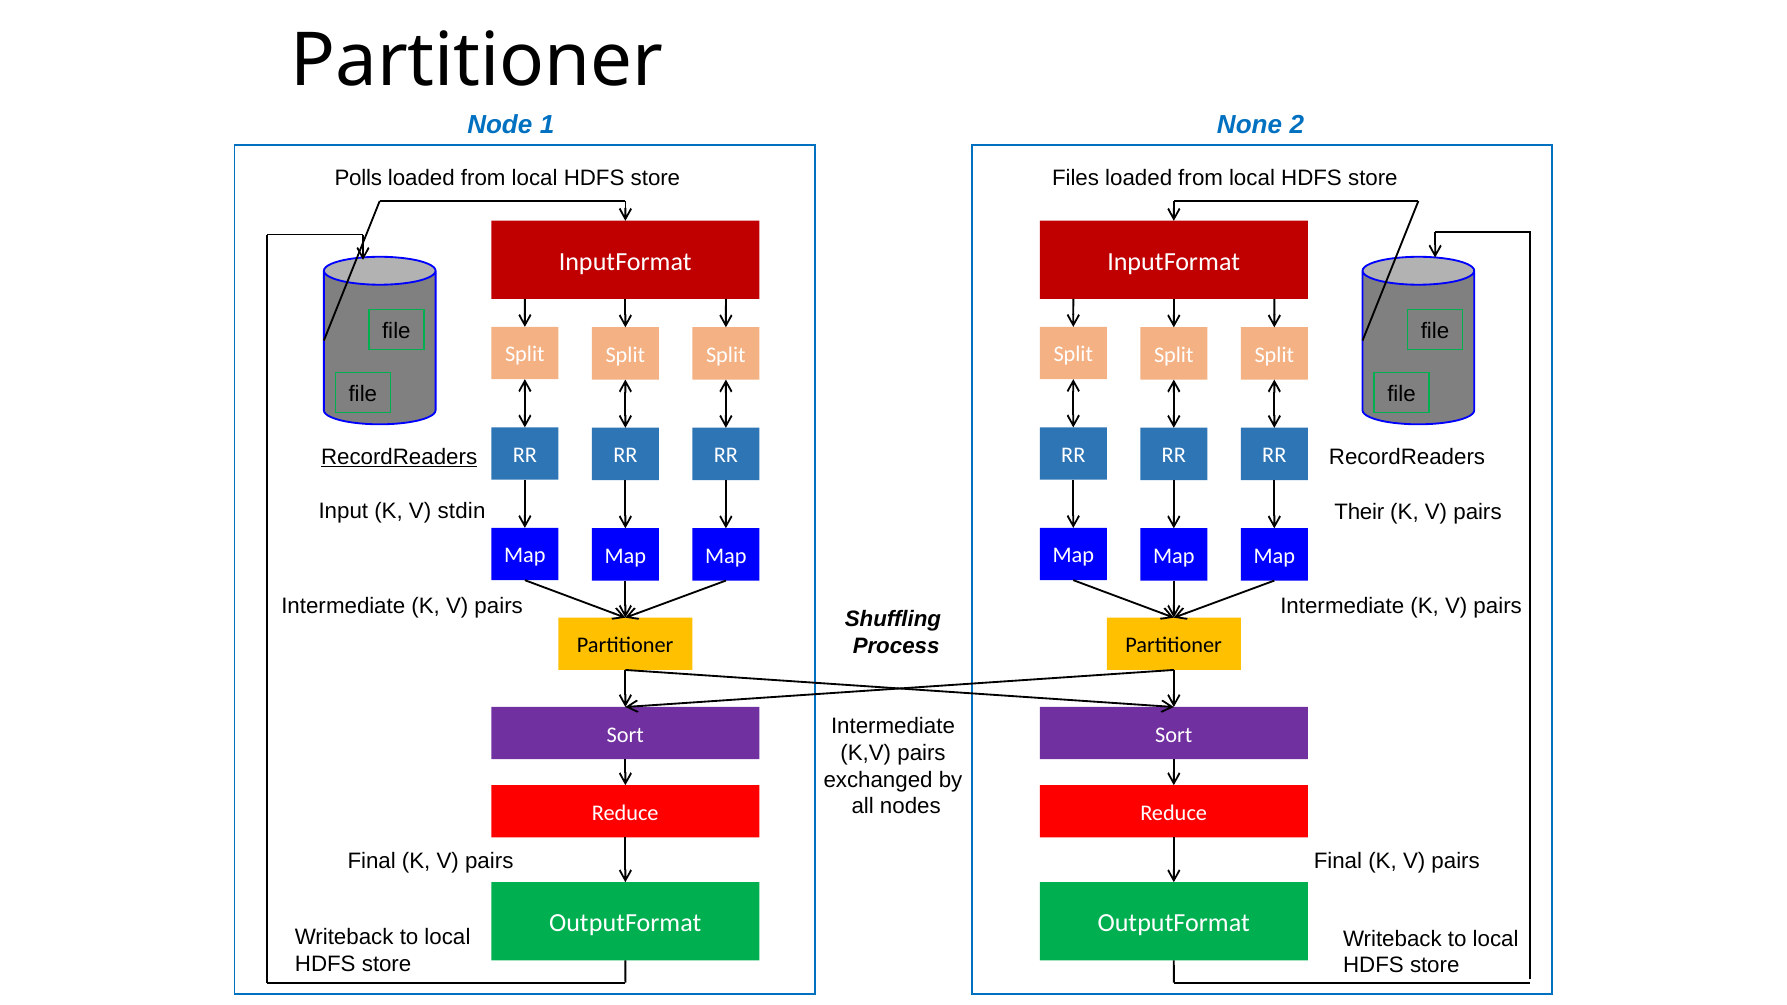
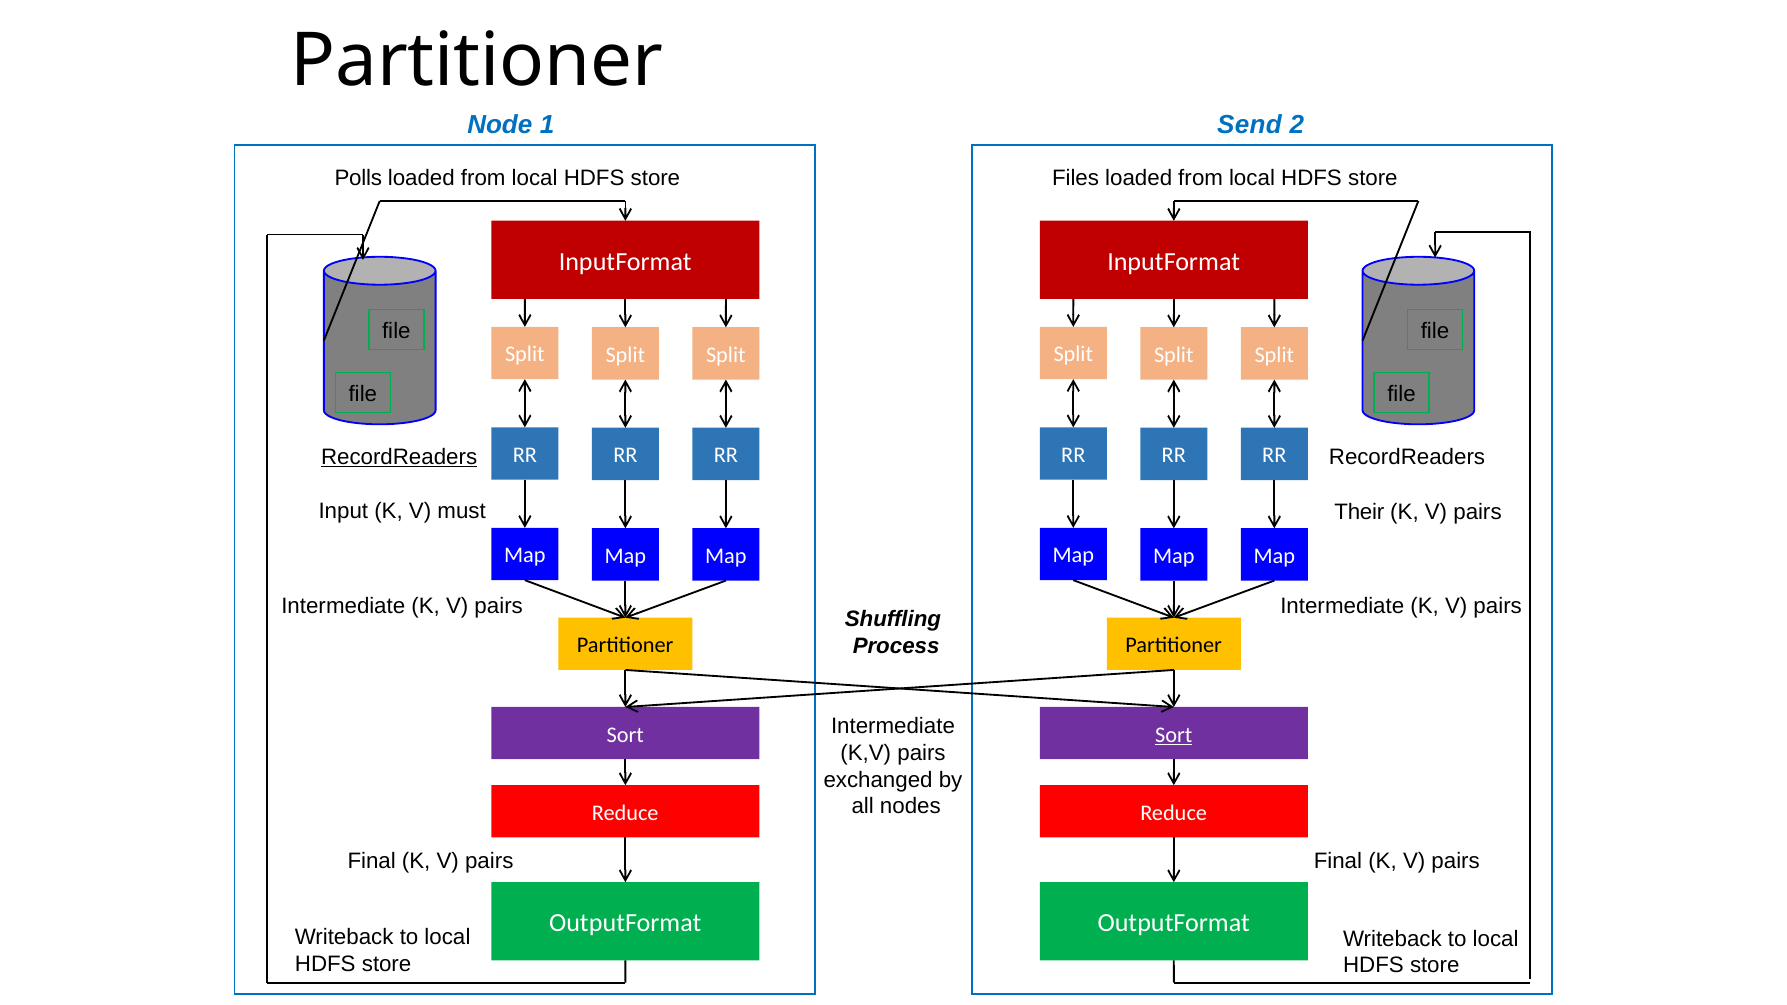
None: None -> Send (1249, 125)
stdin: stdin -> must (462, 511)
Sort underline: none -> present (1174, 735)
